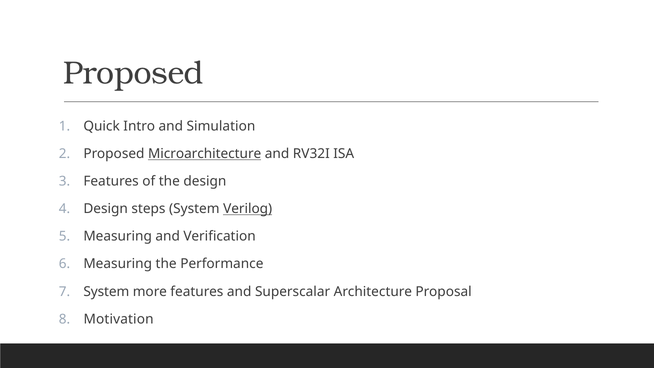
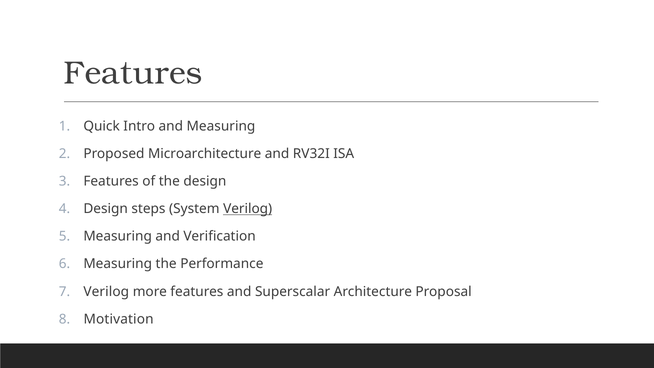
Proposed: Proposed -> Features (133, 73)
and Simulation: Simulation -> Measuring (221, 126)
Microarchitecture underline: present -> none (205, 154)
System: System -> Verilog (106, 291)
